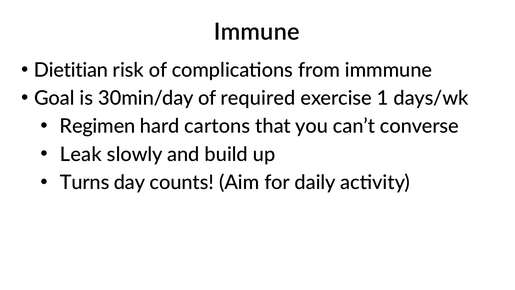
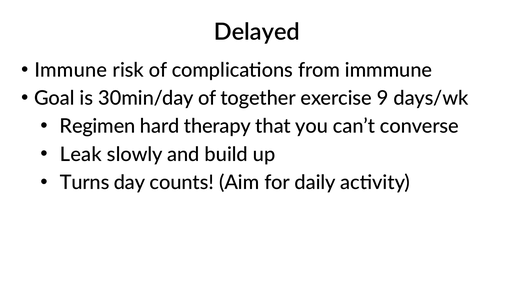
Immune: Immune -> Delayed (257, 32)
Dietitian: Dietitian -> Immune (71, 70)
required: required -> together (258, 98)
1: 1 -> 9 (383, 98)
cartons: cartons -> therapy (217, 126)
